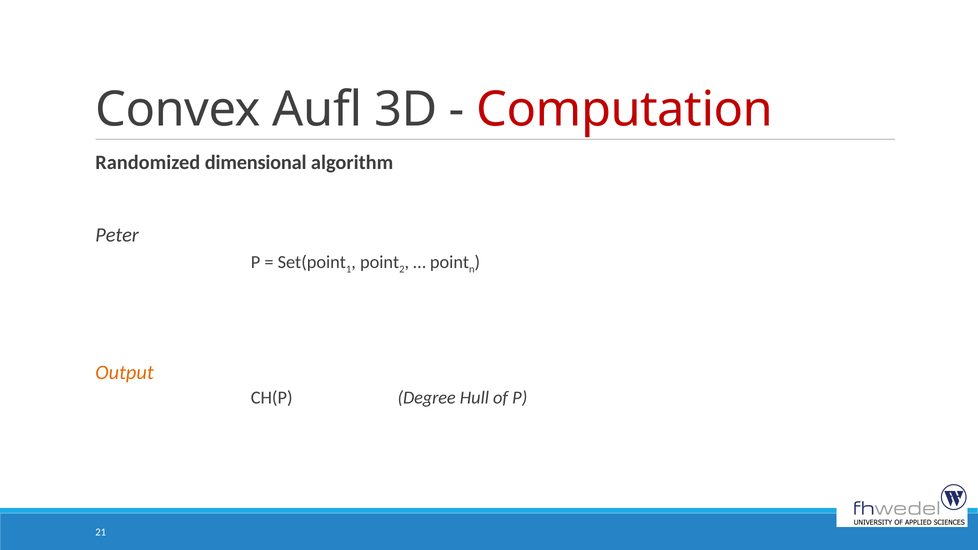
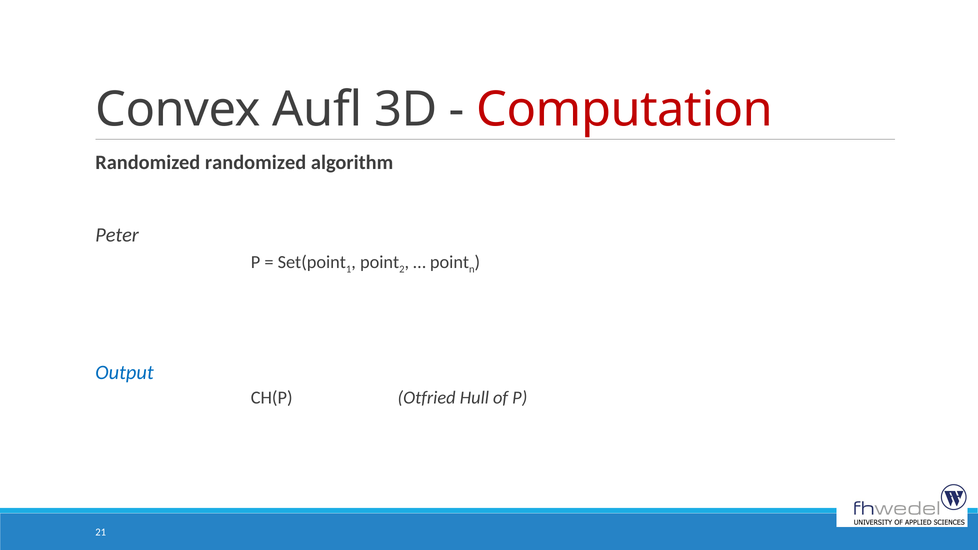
Randomized dimensional: dimensional -> randomized (256, 163)
Output colour: orange -> blue (125, 373)
Degree: Degree -> Otfried (427, 398)
